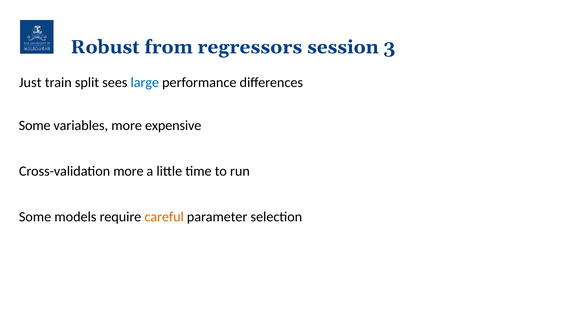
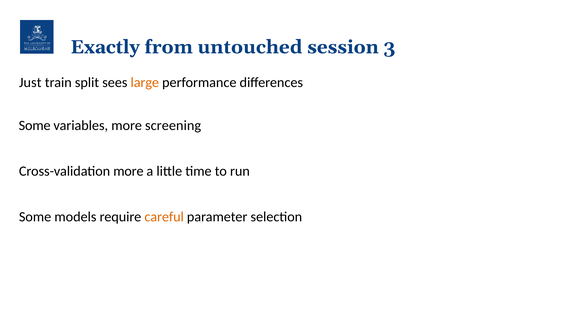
Robust: Robust -> Exactly (105, 47)
regressors: regressors -> untouched (250, 47)
large colour: blue -> orange (145, 83)
expensive: expensive -> screening (173, 126)
